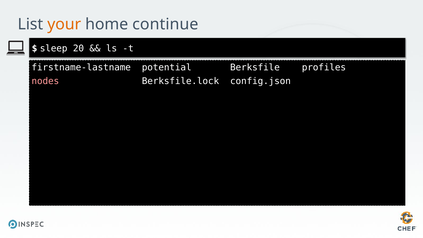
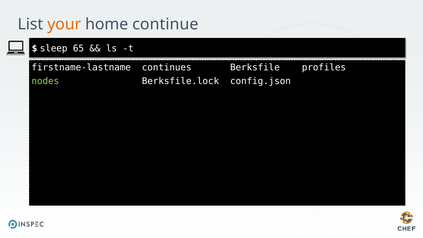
20: 20 -> 65 (78, 48)
potential: potential -> continues (167, 68)
nodes colour: pink -> light green (45, 81)
